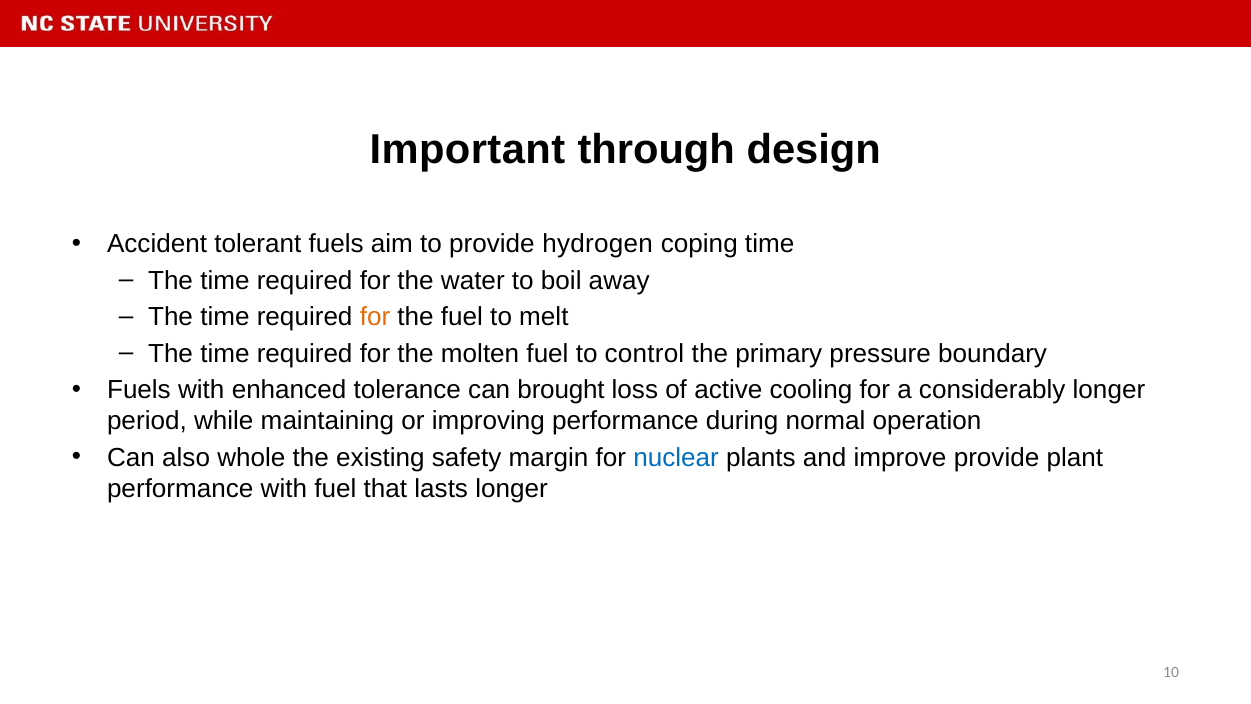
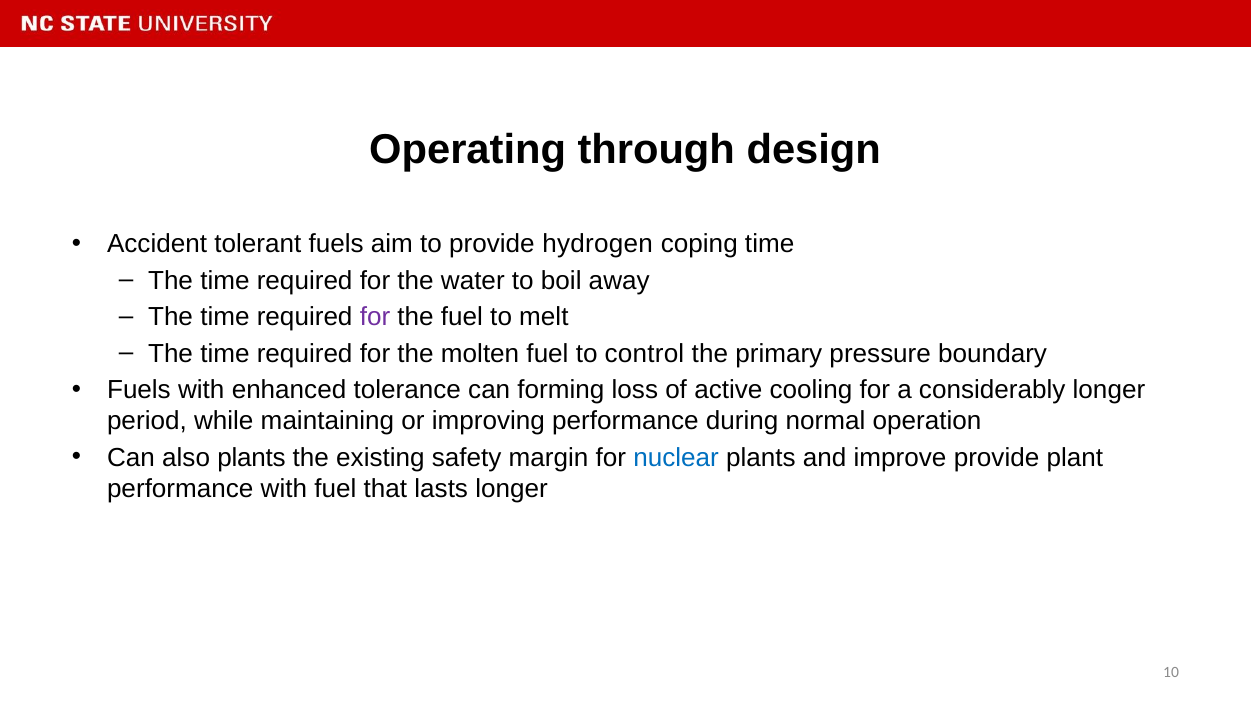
Important: Important -> Operating (468, 150)
for colour: orange -> purple (375, 317)
brought: brought -> forming (561, 390)
also whole: whole -> plants (251, 458)
